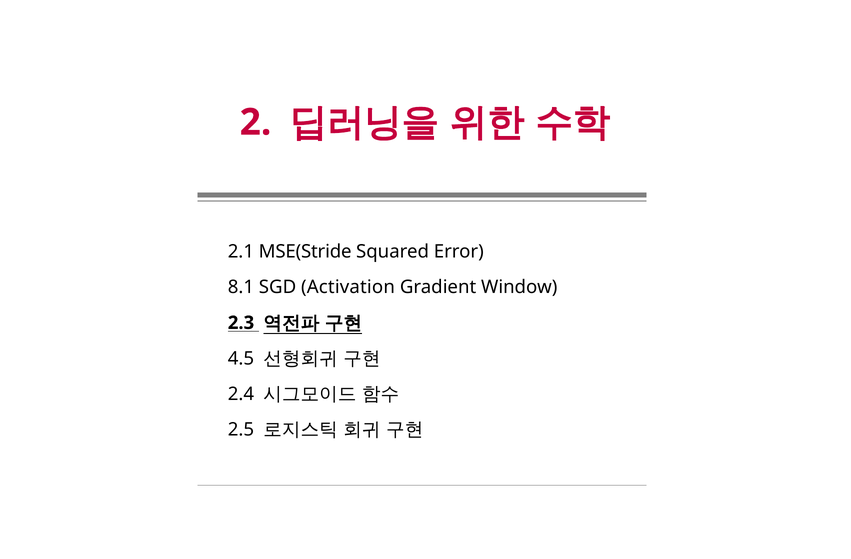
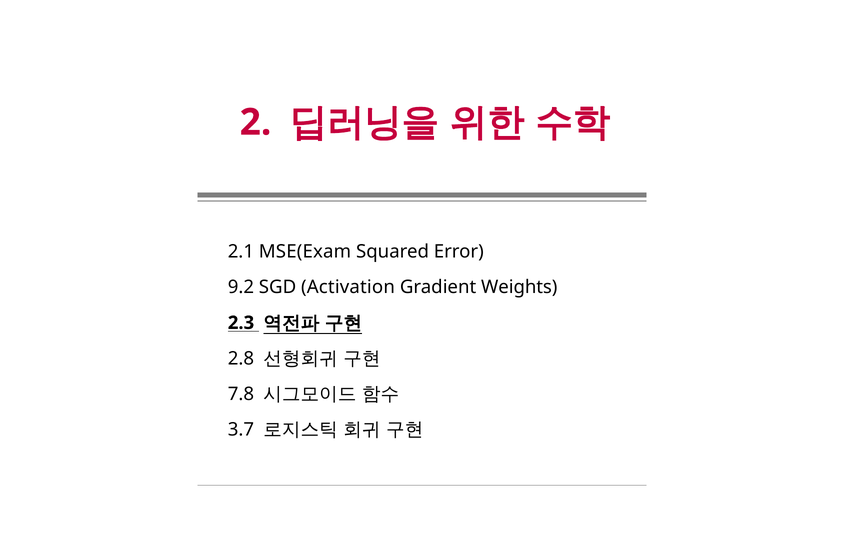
MSE(Stride: MSE(Stride -> MSE(Exam (305, 252)
8.1: 8.1 -> 9.2 (241, 287)
Window: Window -> Weights (519, 287)
4.5: 4.5 -> 2.8 (241, 358)
2.4: 2.4 -> 7.8 (241, 394)
2.5: 2.5 -> 3.7 (241, 430)
